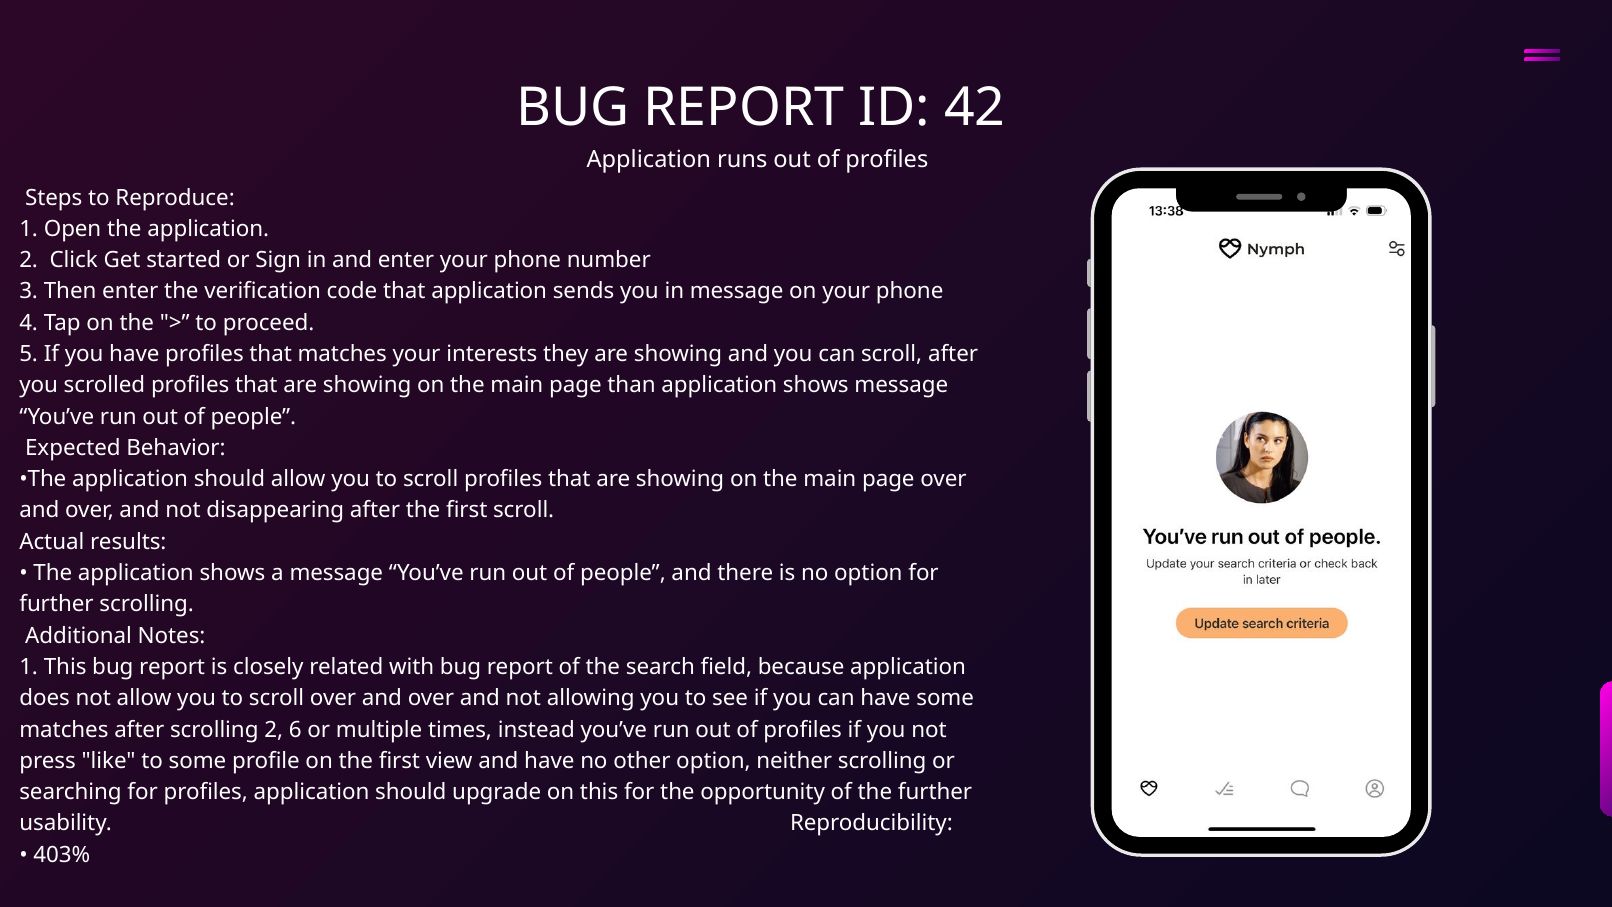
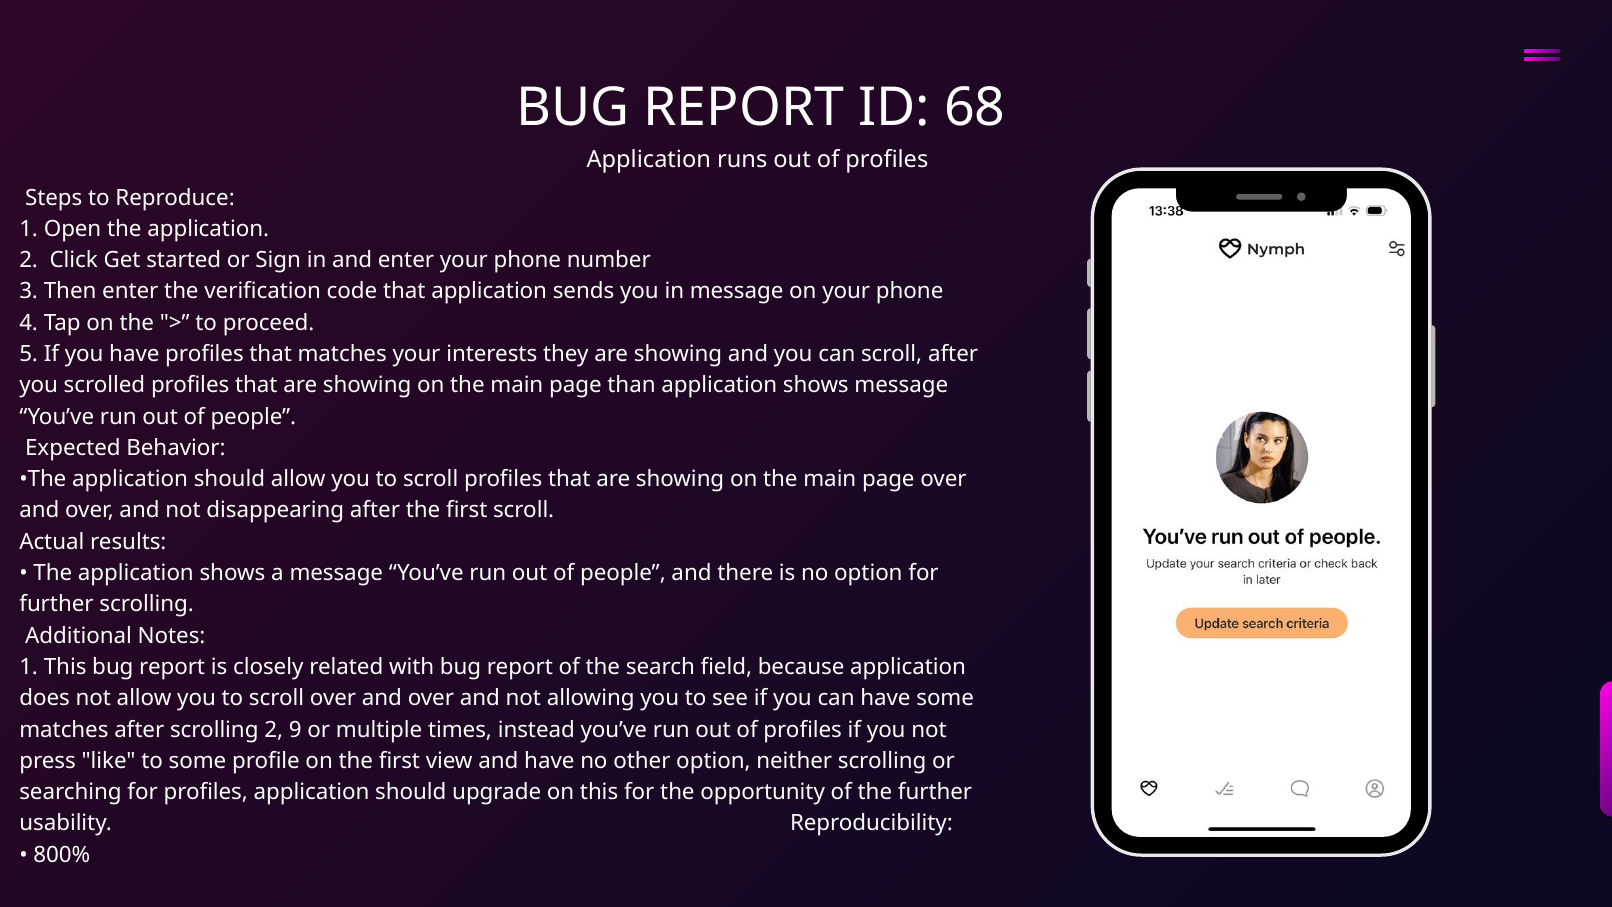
42: 42 -> 68 (975, 107)
6: 6 -> 9 (295, 729)
403%: 403% -> 800% (62, 855)
